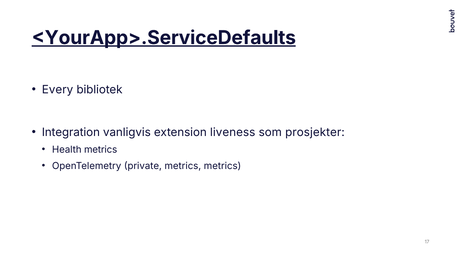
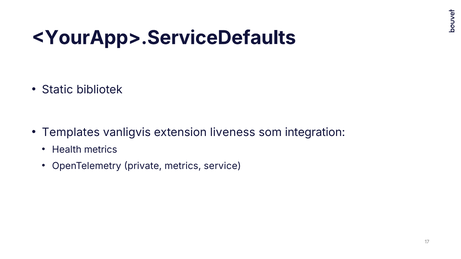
<YourApp>.ServiceDefaults underline: present -> none (164, 38)
Every: Every -> Static (57, 90)
Integration: Integration -> Templates (71, 133)
prosjekter: prosjekter -> integration (315, 133)
metrics metrics: metrics -> service (222, 166)
